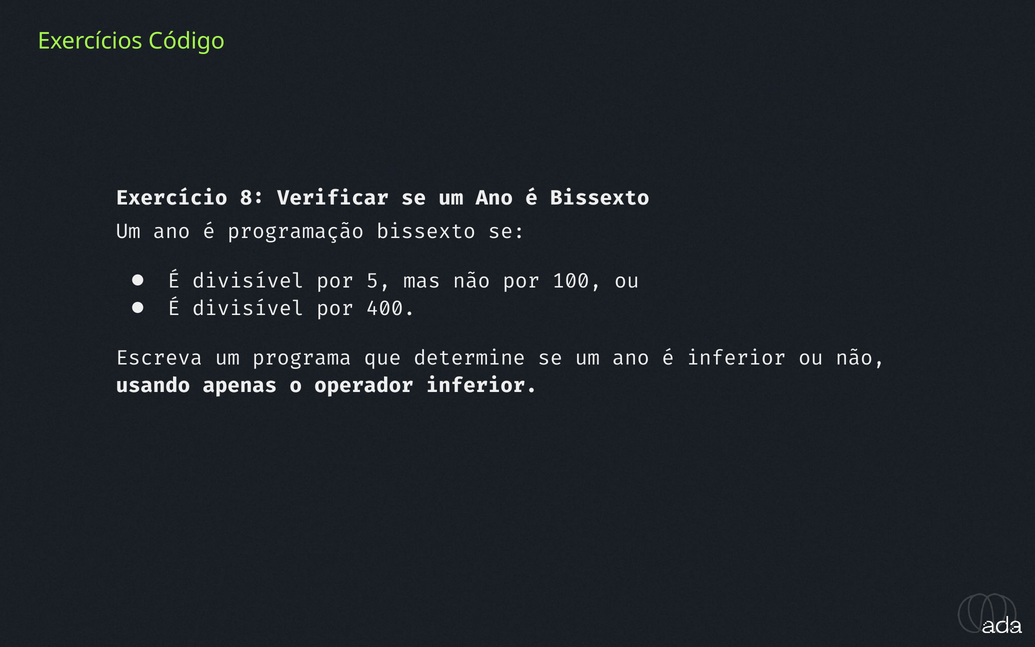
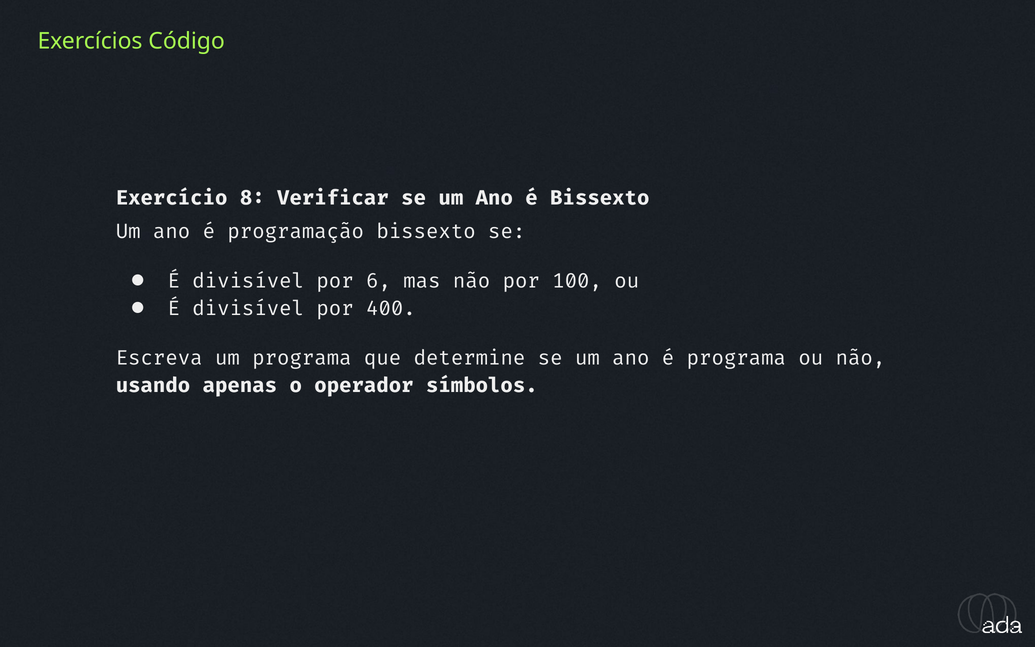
5: 5 -> 6 (379, 281)
é inferior: inferior -> programa (736, 358)
operador inferior: inferior -> símbolos (482, 386)
